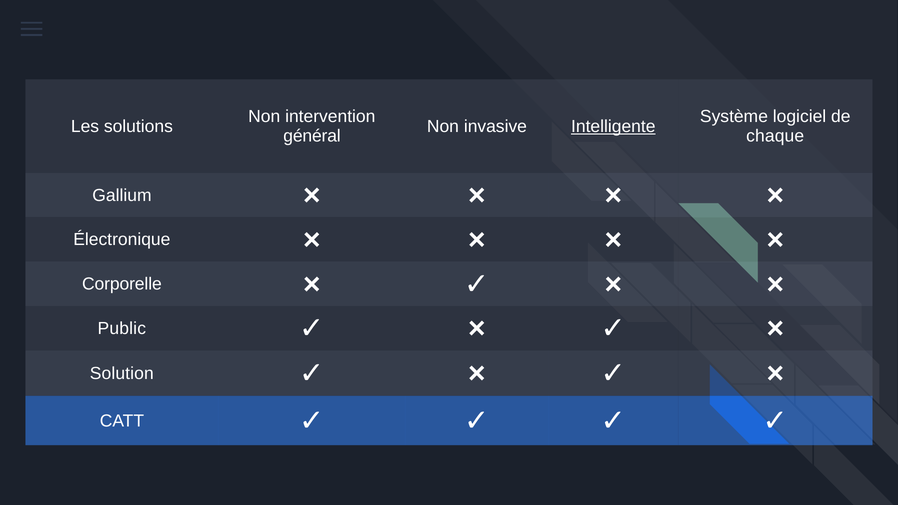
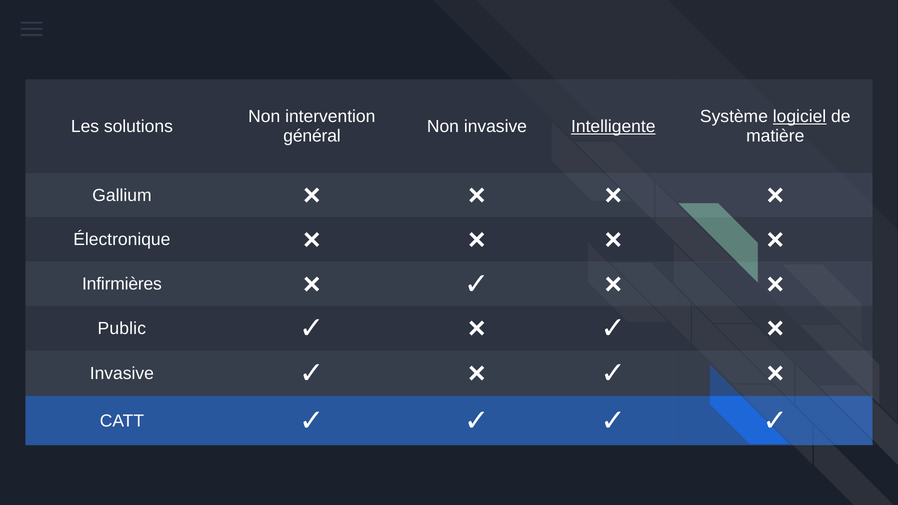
logiciel underline: none -> present (800, 117)
chaque: chaque -> matière (775, 136)
Corporelle: Corporelle -> Infirmières (122, 284)
Solution: Solution -> Invasive (122, 373)
